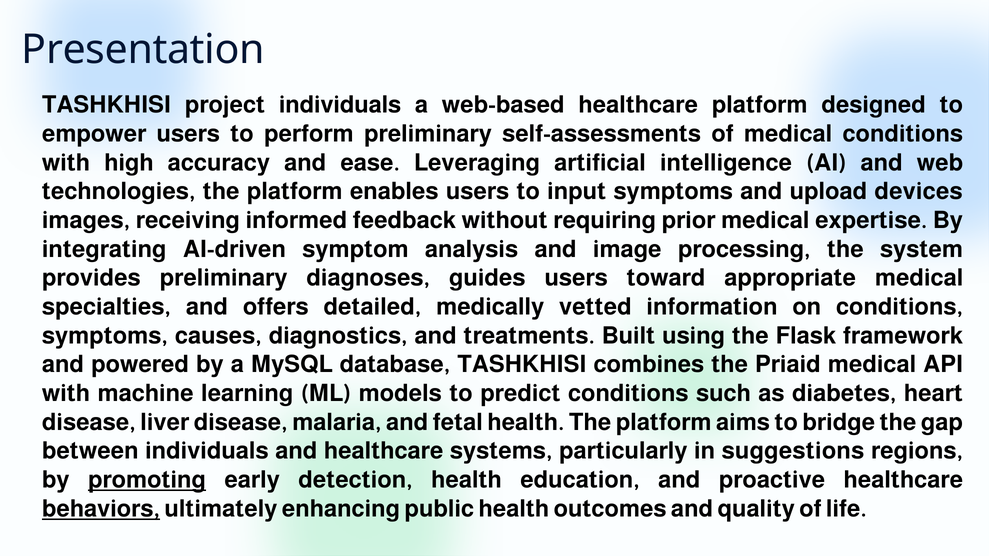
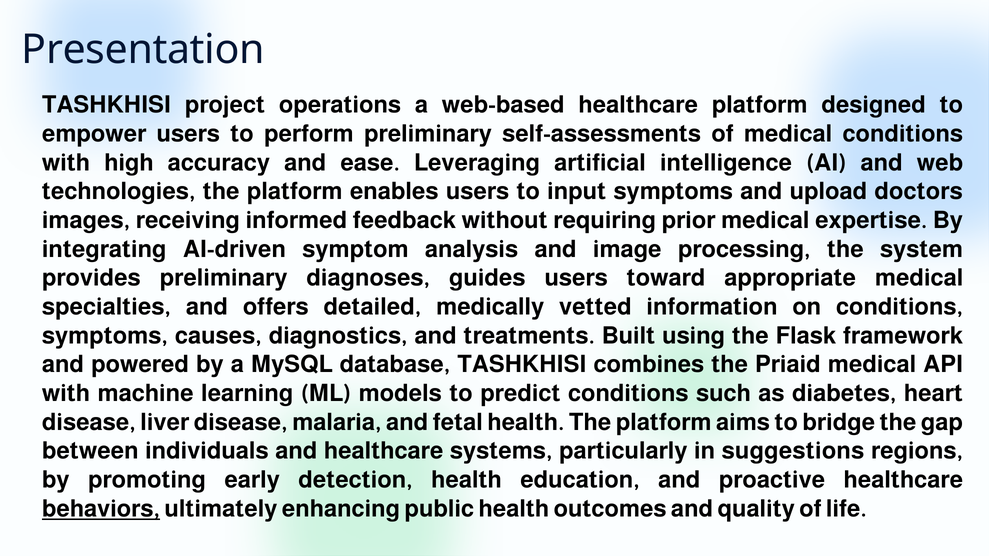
project individuals: individuals -> operations (340, 105)
devices: devices -> doctors (919, 192)
promoting underline: present -> none (147, 480)
